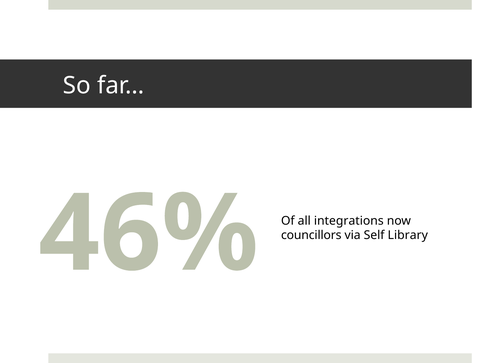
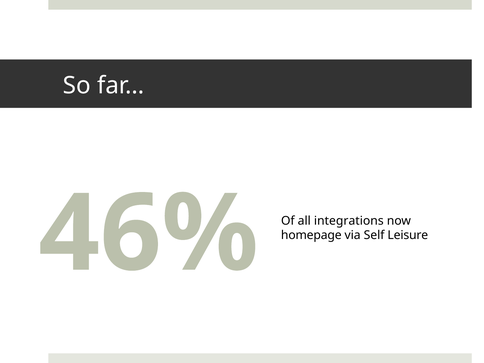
councillors: councillors -> homepage (311, 235)
Library: Library -> Leisure (408, 235)
